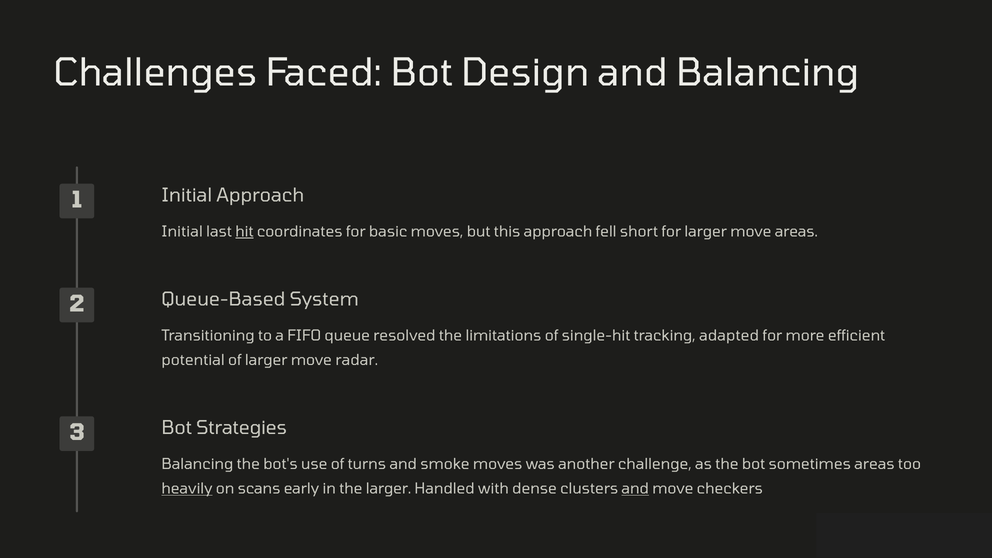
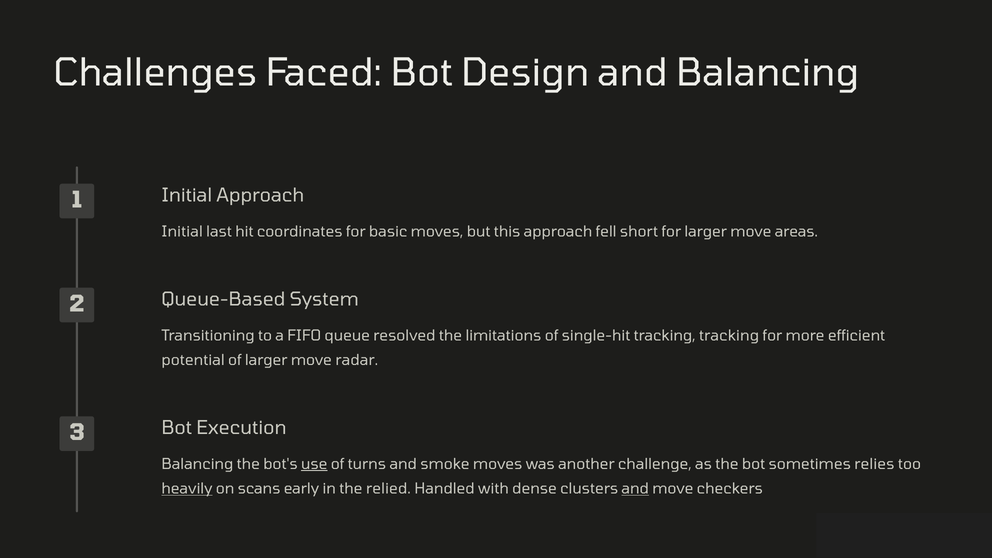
hit underline: present -> none (244, 232)
tracking adapted: adapted -> tracking (729, 336)
Strategies: Strategies -> Execution (241, 428)
use underline: none -> present (314, 464)
sometimes areas: areas -> relies (874, 464)
the larger: larger -> relied (388, 489)
